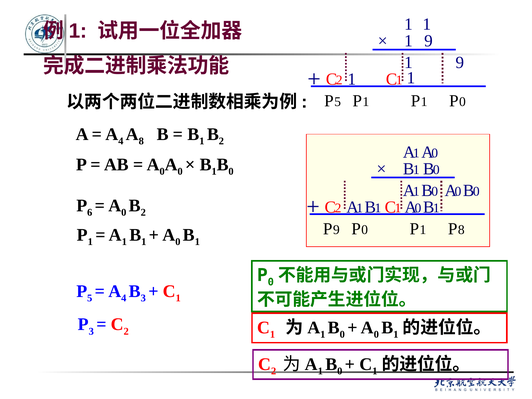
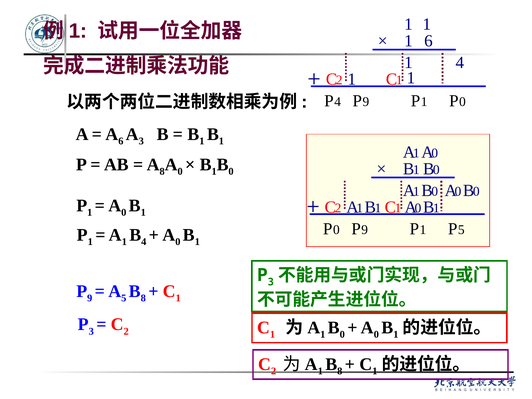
9: 9 -> 6 (428, 41)
9: 9 -> 4 (460, 63)
5: 5 -> 4 (338, 102)
1: 1 -> 9 (366, 102)
4: 4 -> 6 (121, 141)
A 8: 8 -> 3 (141, 141)
B 1 B 2: 2 -> 1 (221, 141)
0: 0 -> 8 (162, 172)
6: 6 -> 1 (90, 213)
2: 2 -> 1 (143, 213)
9: 9 -> 0 (336, 230)
0: 0 -> 9 (365, 230)
P 8: 8 -> 5 (461, 230)
1: 1 -> 4 (144, 242)
0: 0 -> 3 (271, 282)
5: 5 -> 9 (90, 298)
4: 4 -> 5 (124, 298)
3: 3 -> 8 (143, 298)
0: 0 -> 8 (340, 371)
